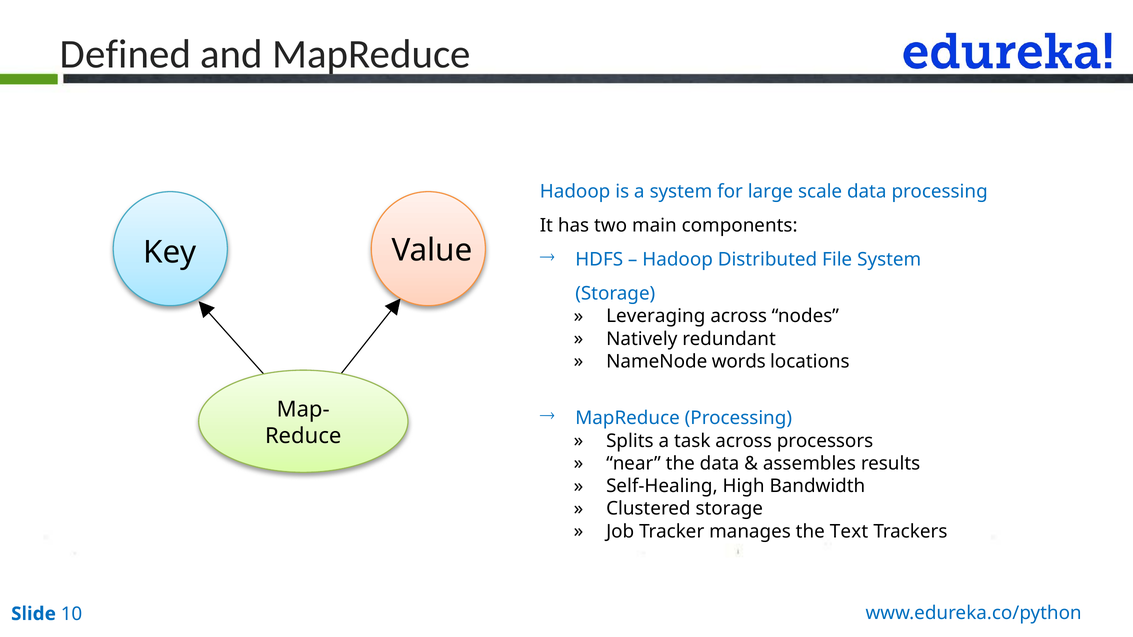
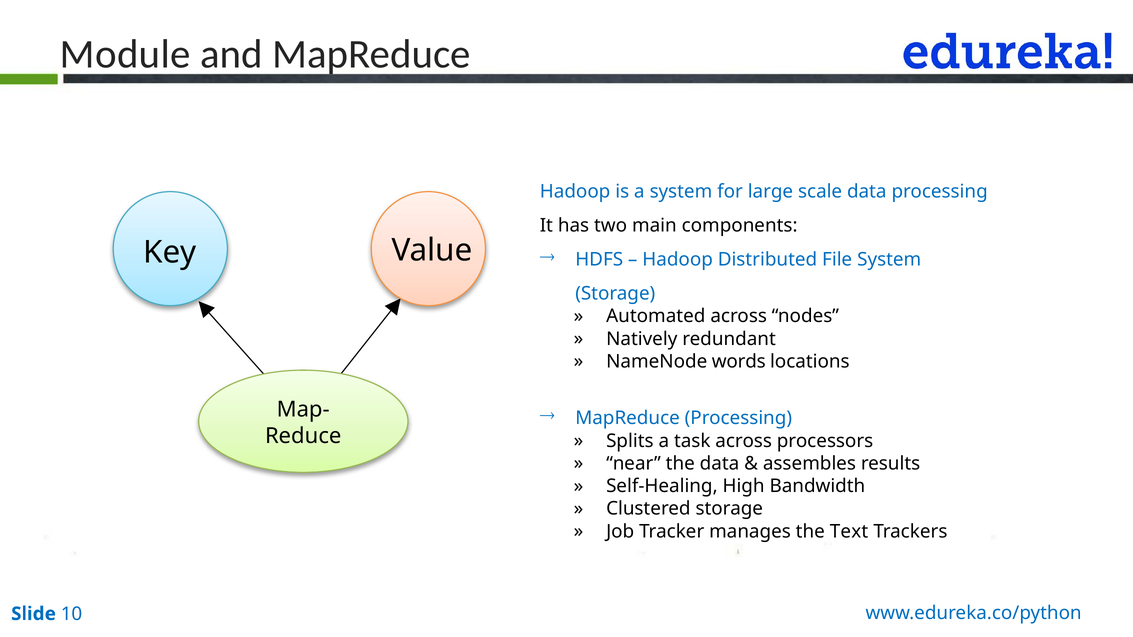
Defined: Defined -> Module (125, 54)
Leveraging: Leveraging -> Automated (656, 316)
